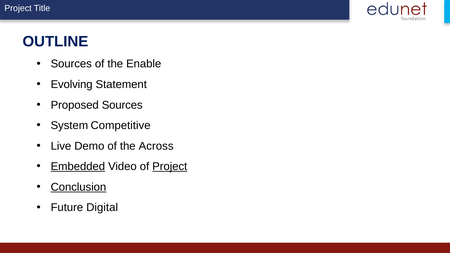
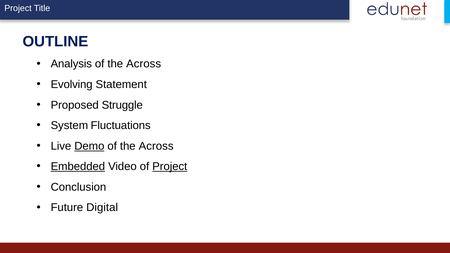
Sources: Sources -> Analysis (71, 64)
Enable: Enable -> Across (144, 64)
Proposed Sources: Sources -> Struggle (122, 105)
Competitive: Competitive -> Fluctuations (121, 126)
Demo underline: none -> present (89, 146)
Conclusion underline: present -> none (78, 187)
